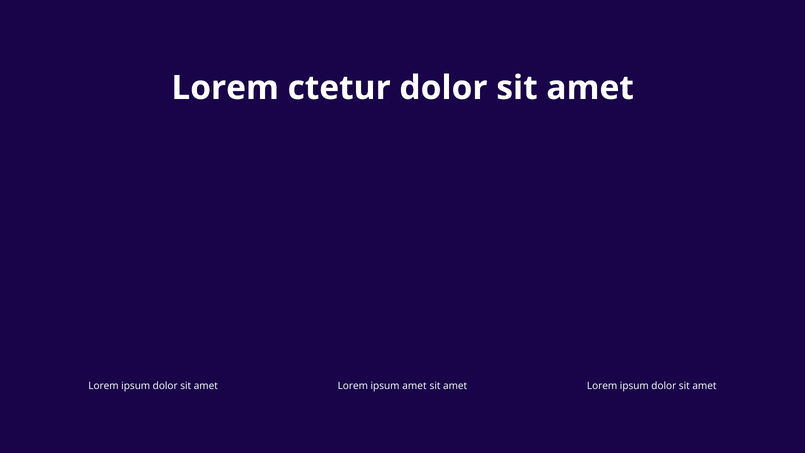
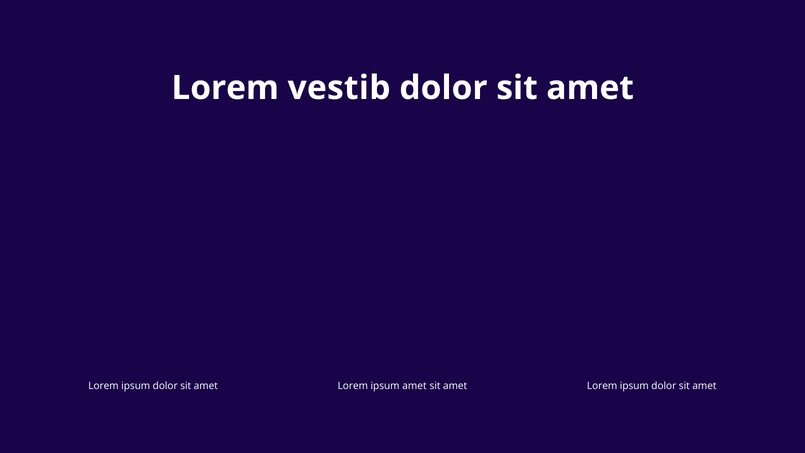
ctetur: ctetur -> vestib (339, 88)
